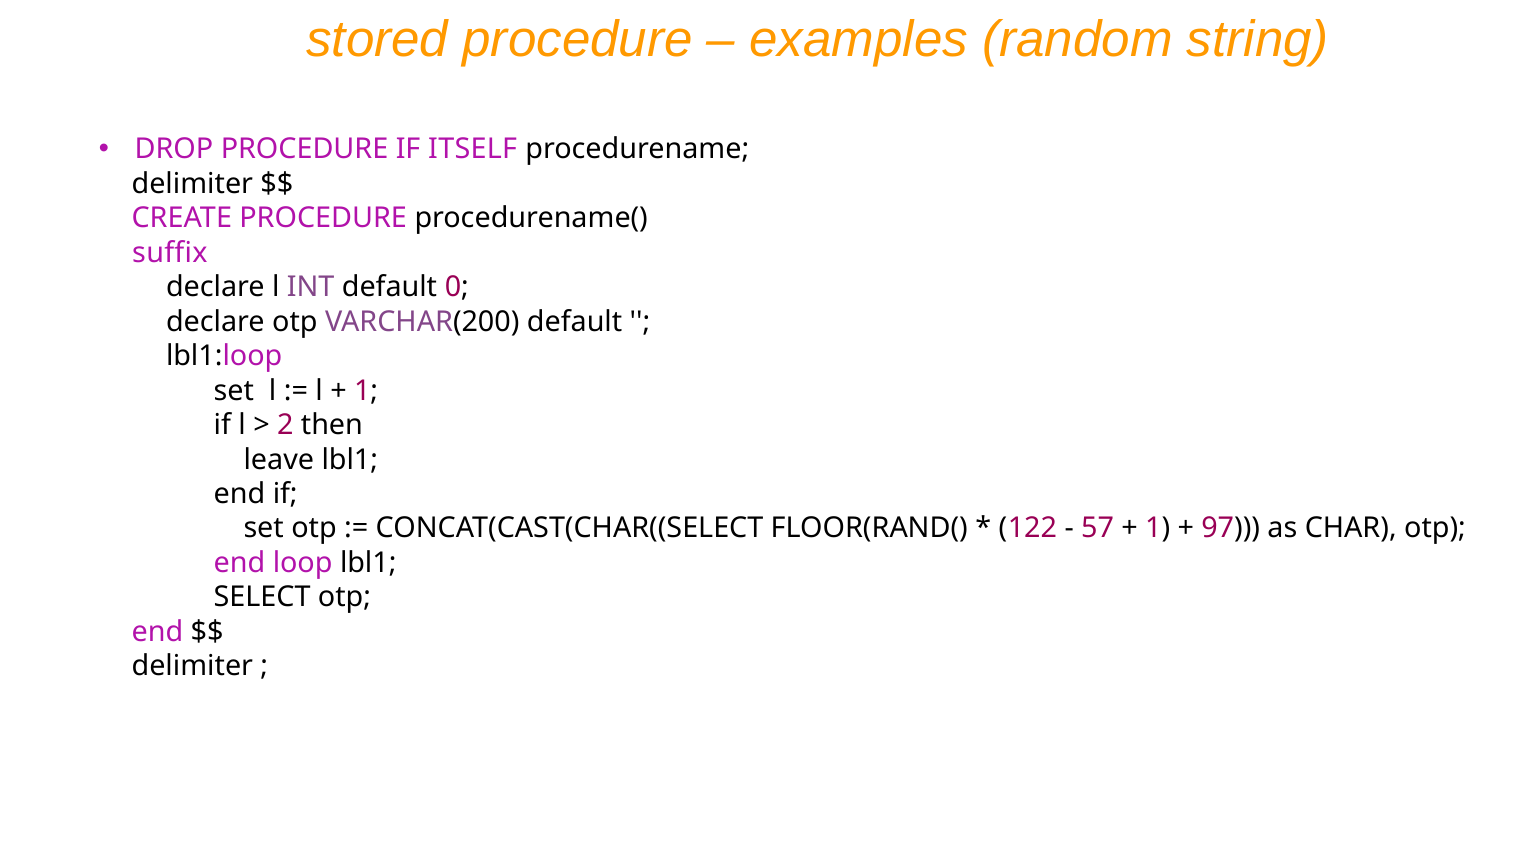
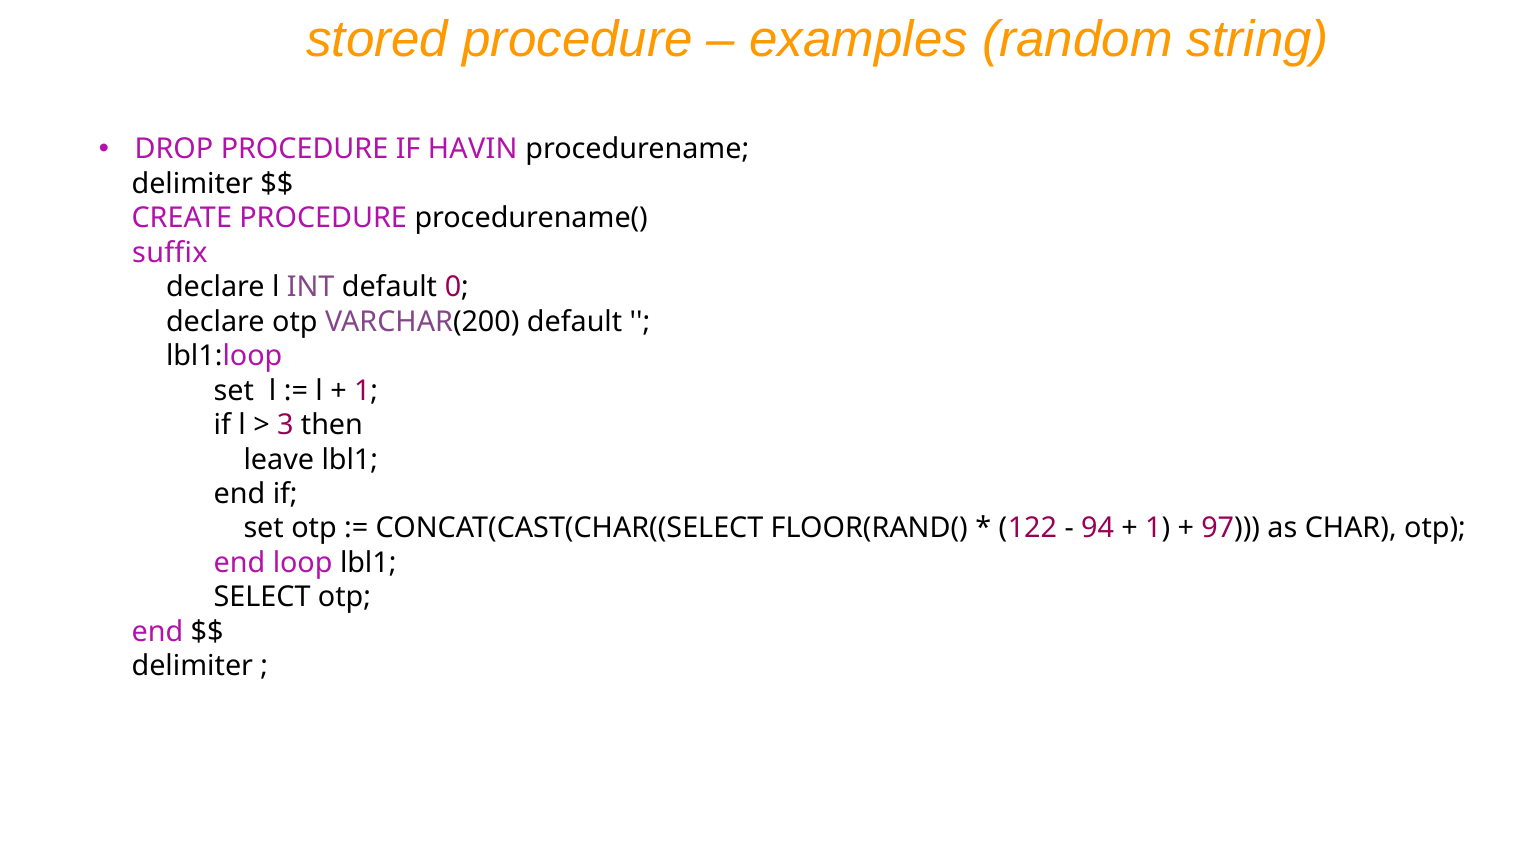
ITSELF: ITSELF -> HAVIN (473, 149)
2: 2 -> 3 (285, 425)
57: 57 -> 94 (1098, 529)
